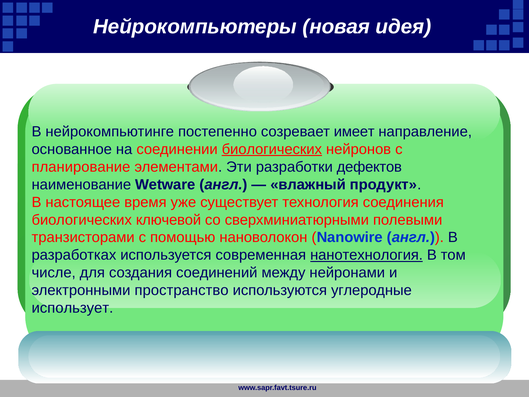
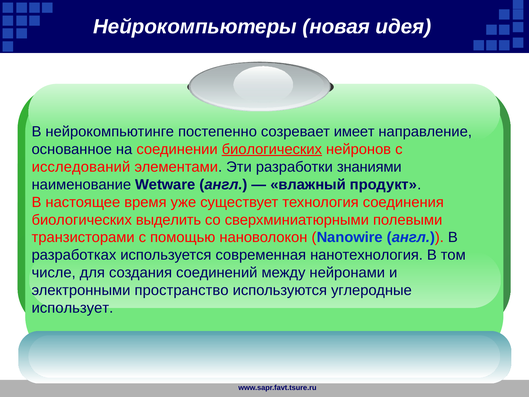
планирование: планирование -> исследований (81, 167)
дефектов: дефектов -> знаниями (369, 167)
ключевой: ключевой -> выделить (169, 220)
нанотехнология underline: present -> none (367, 255)
